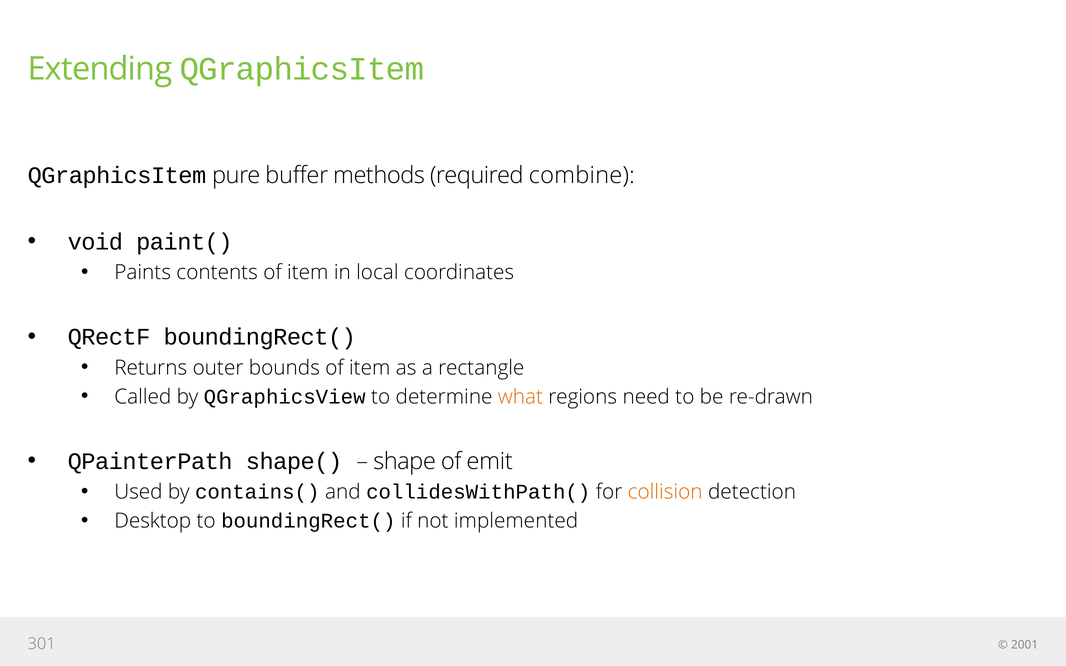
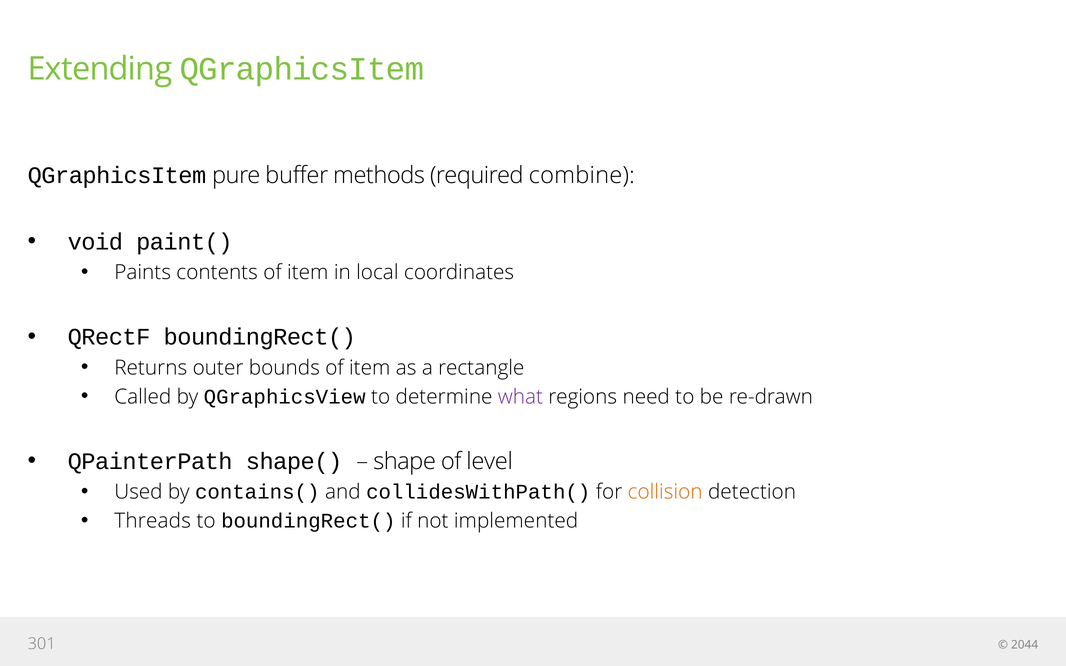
what colour: orange -> purple (520, 397)
emit: emit -> level (490, 462)
Desktop: Desktop -> Threads (153, 521)
2001: 2001 -> 2044 (1025, 645)
